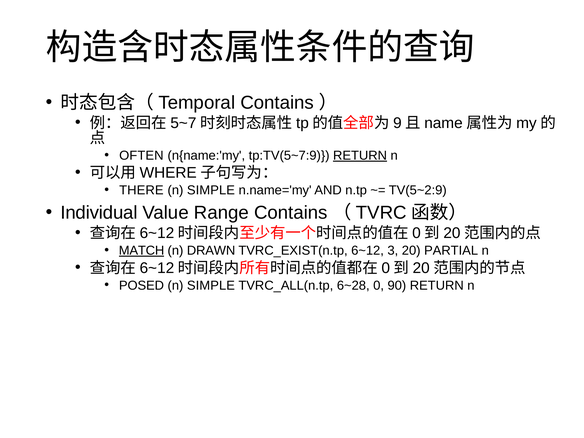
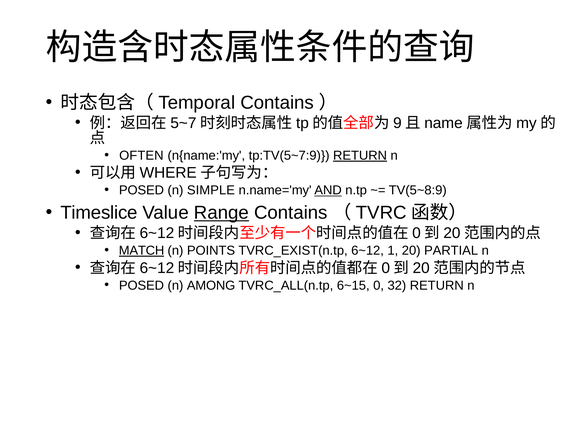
THERE: THERE -> POSED (142, 190)
AND underline: none -> present (328, 190)
TV(5~2:9: TV(5~2:9 -> TV(5~8:9 (418, 190)
Individual: Individual -> Timeslice (99, 213)
Range underline: none -> present (221, 213)
DRAWN: DRAWN -> POINTS (211, 251)
3: 3 -> 1 (393, 251)
SIMPLE: SIMPLE -> AMONG (211, 285)
6~28: 6~28 -> 6~15 (353, 285)
90: 90 -> 32 (397, 285)
